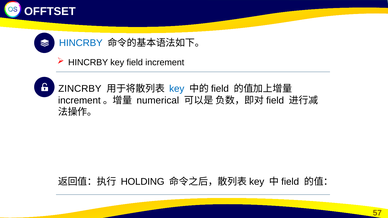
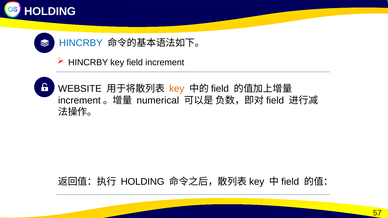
OFFTSET: OFFTSET -> HOLDING (50, 12)
ZINCRBY: ZINCRBY -> WEBSITE (80, 89)
key colour: blue -> orange (177, 89)
